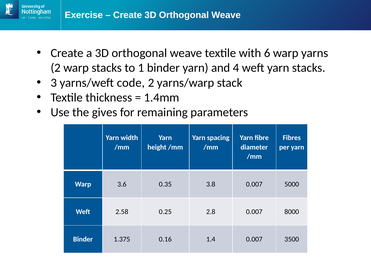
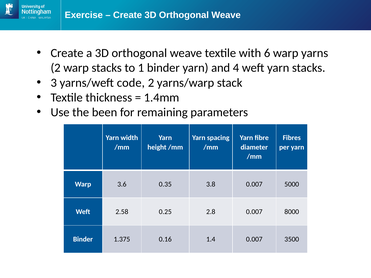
gives: gives -> been (105, 112)
